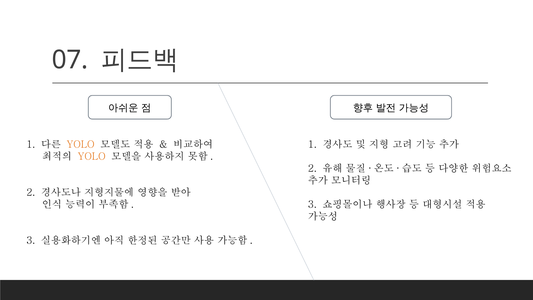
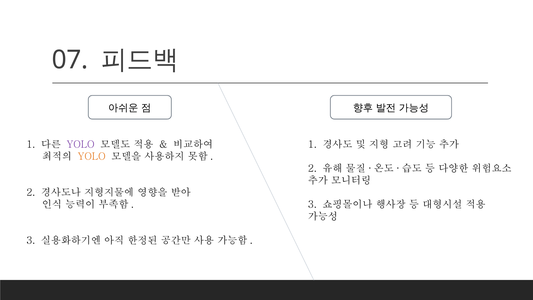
YOLO colour: orange -> purple (81, 144)
